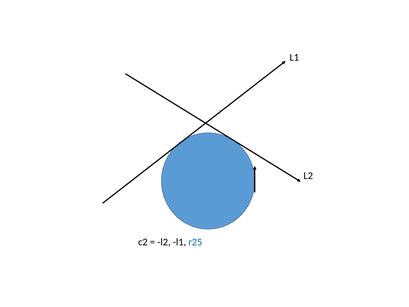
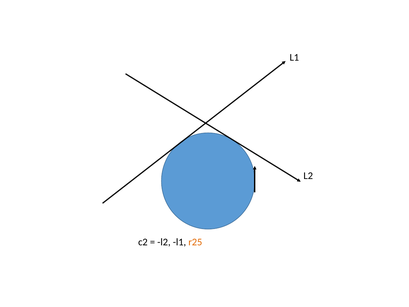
r25 colour: blue -> orange (195, 242)
